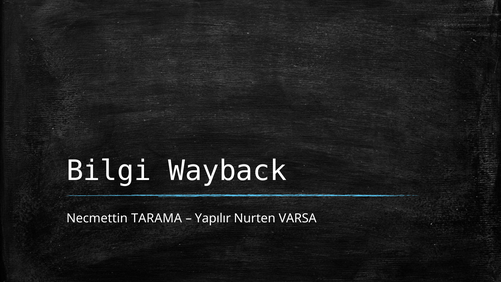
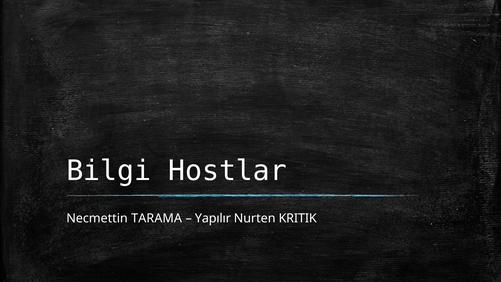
Wayback: Wayback -> Hostlar (227, 171)
VARSA: VARSA -> KRITIK (298, 218)
